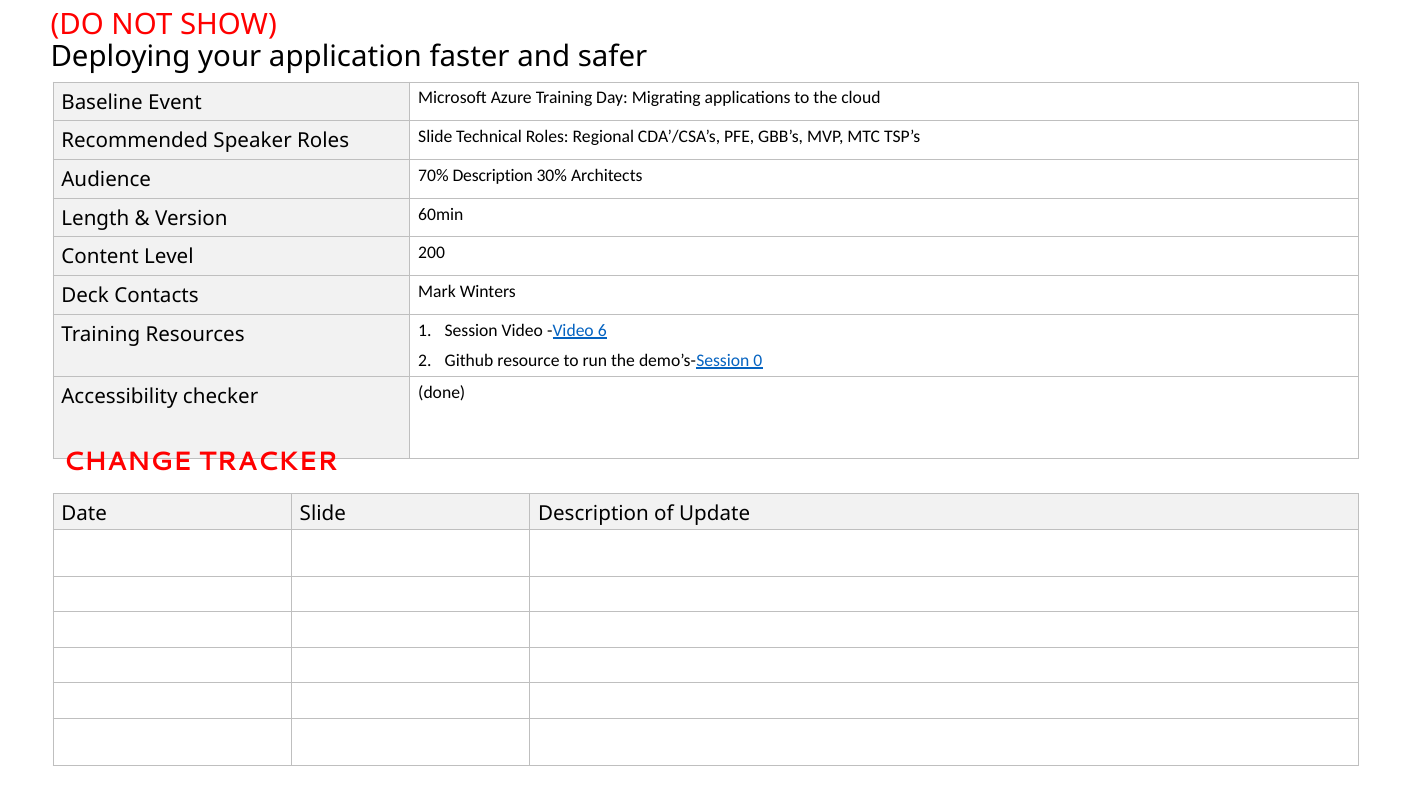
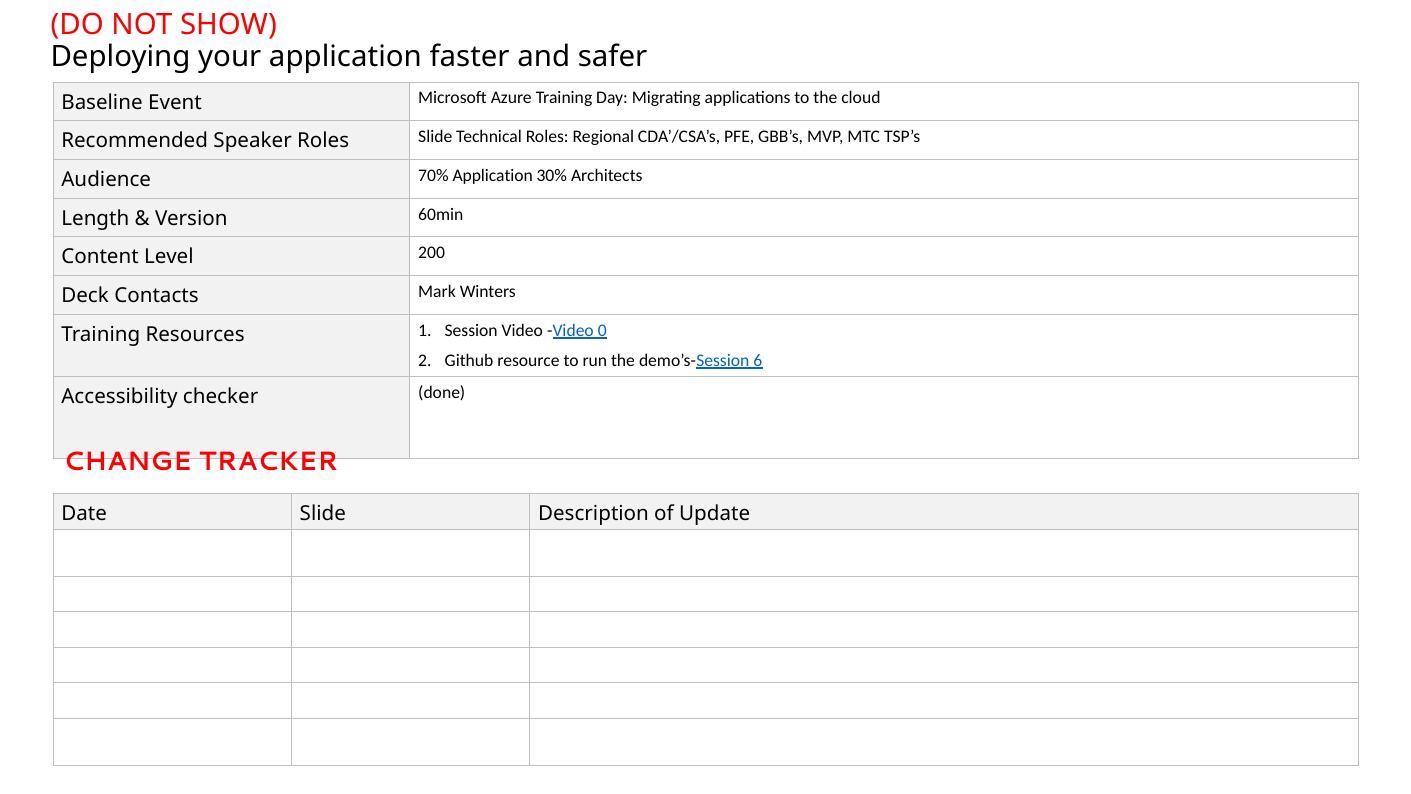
70% Description: Description -> Application (493, 175)
6: 6 -> 0 (602, 330)
0: 0 -> 6 (758, 360)
